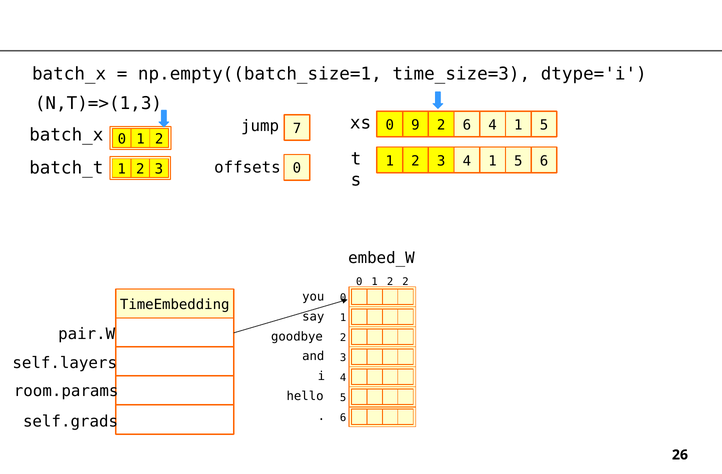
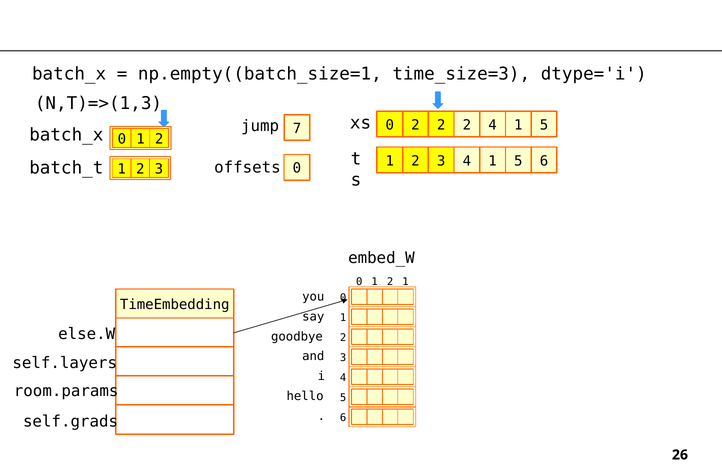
0 9: 9 -> 2 (415, 125)
6: 6 -> 2 (467, 125)
2: 2 -> 1 (406, 282)
pair.W: pair.W -> else.W (87, 334)
